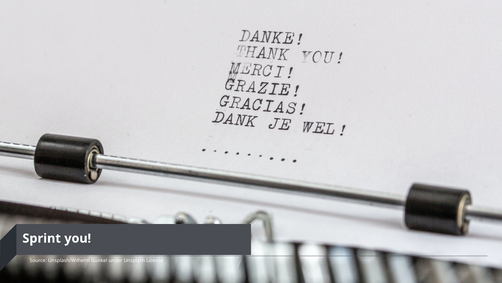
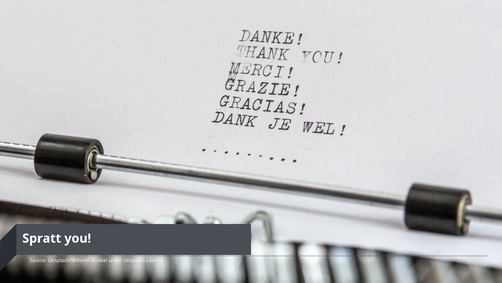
Sprint: Sprint -> Spratt (42, 238)
